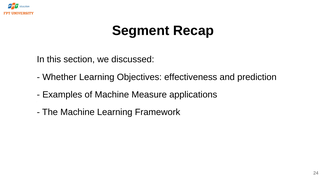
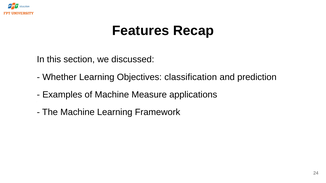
Segment: Segment -> Features (141, 31)
effectiveness: effectiveness -> classification (191, 77)
